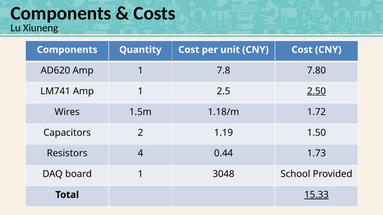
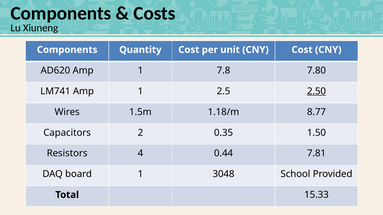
1.72: 1.72 -> 8.77 (316, 112)
1.19: 1.19 -> 0.35 (224, 133)
1.73: 1.73 -> 7.81 (316, 154)
15.33 underline: present -> none (316, 195)
